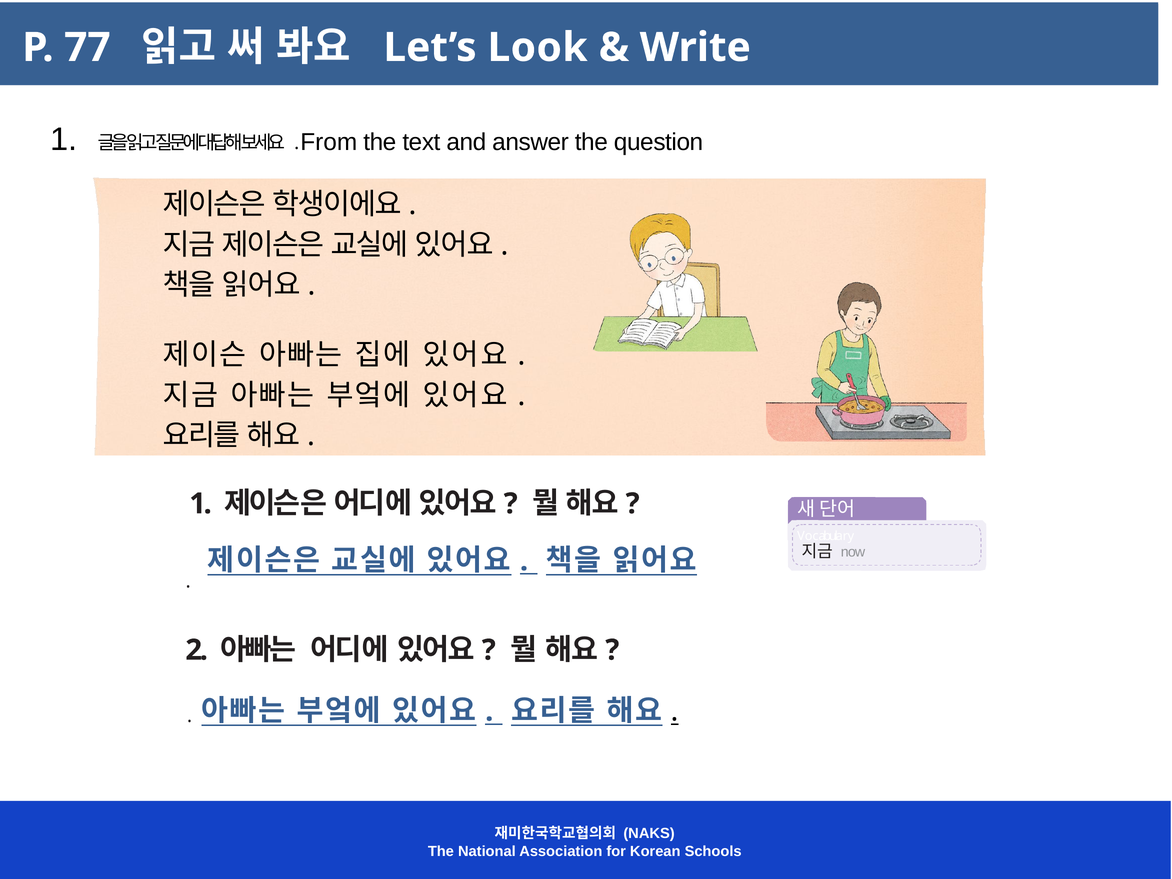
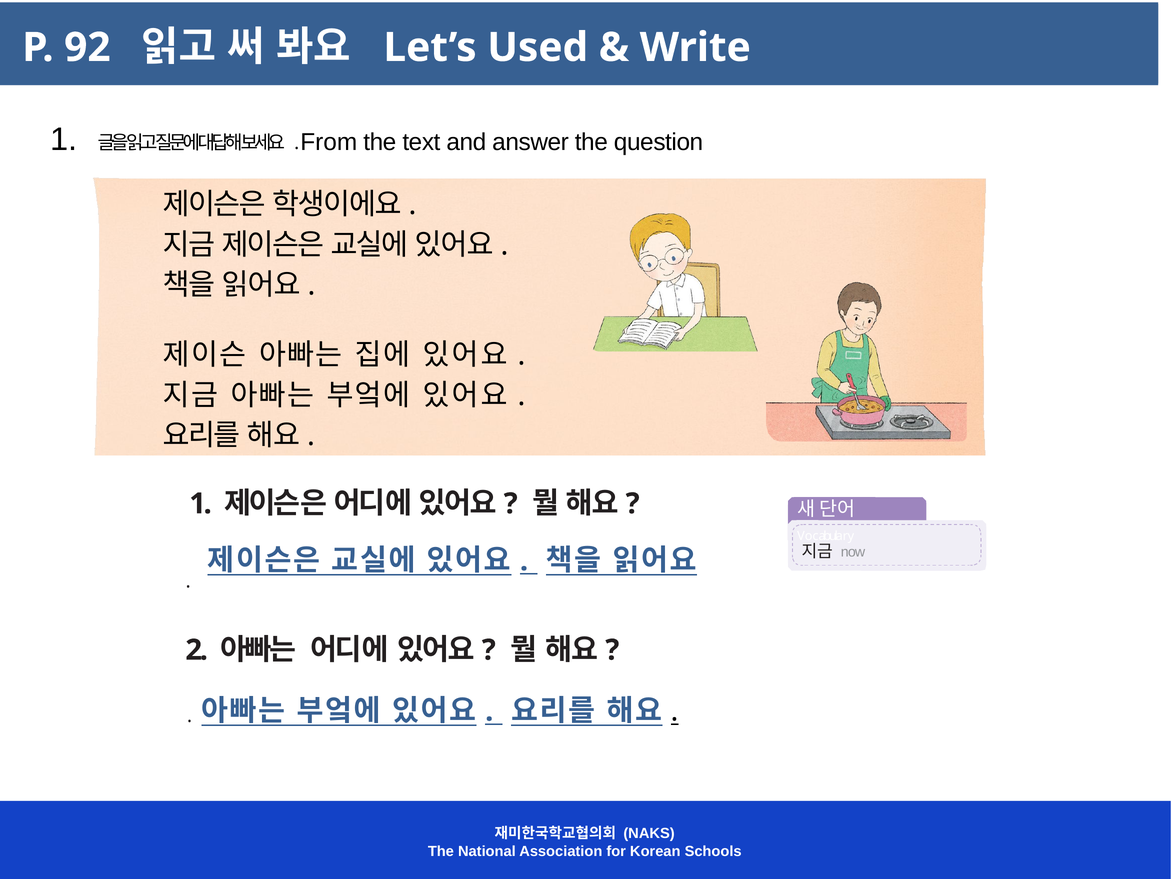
77: 77 -> 92 (87, 48)
Look: Look -> Used (538, 48)
